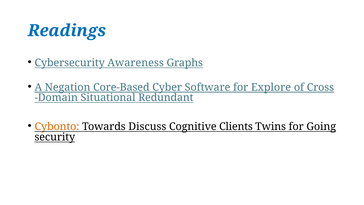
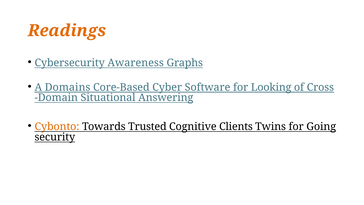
Readings colour: blue -> orange (67, 31)
Negation: Negation -> Domains (68, 87)
Explore: Explore -> Looking (271, 87)
Redundant: Redundant -> Answering (166, 98)
Discuss: Discuss -> Trusted (147, 127)
